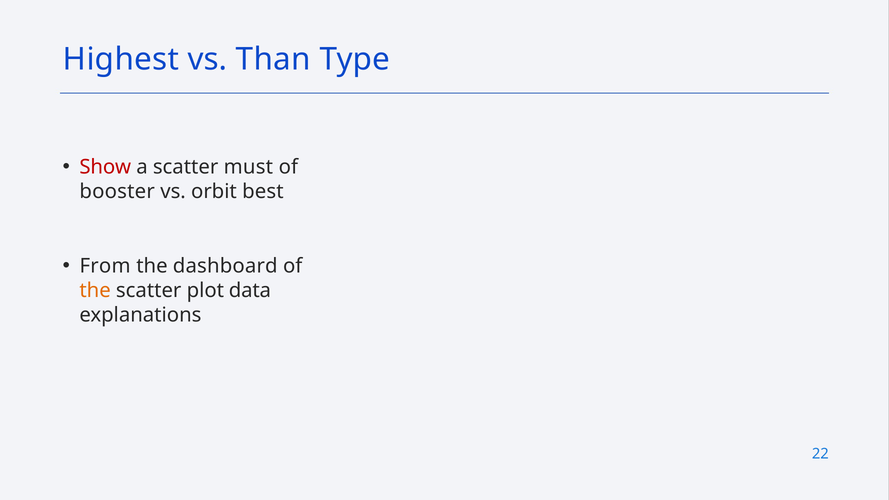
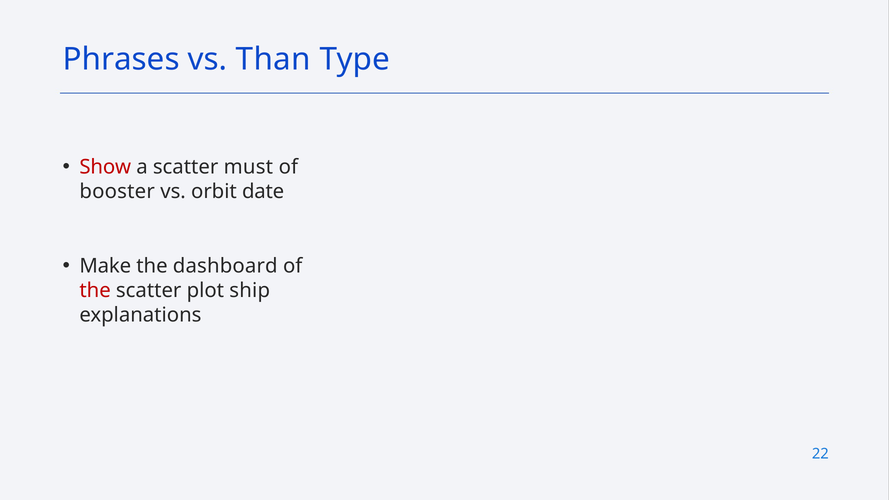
Highest: Highest -> Phrases (121, 59)
best: best -> date (263, 191)
From: From -> Make (105, 266)
the colour: orange -> red (95, 291)
data: data -> ship (250, 291)
